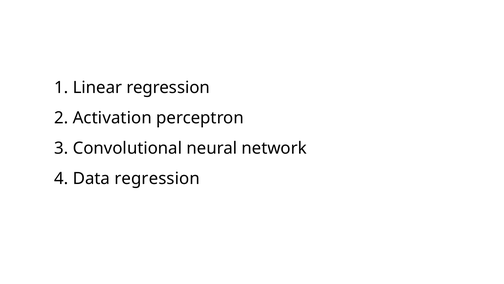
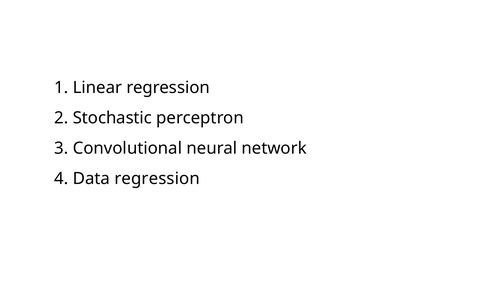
Activation: Activation -> Stochastic (112, 118)
